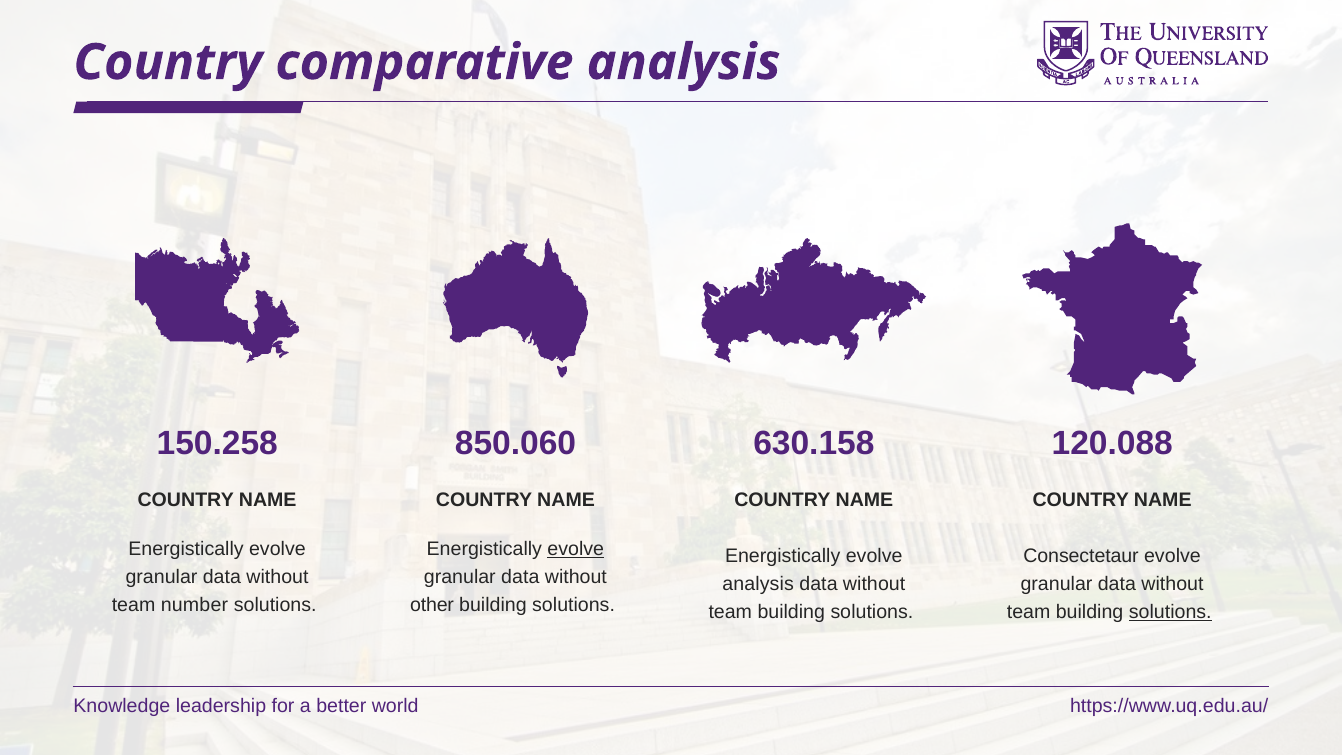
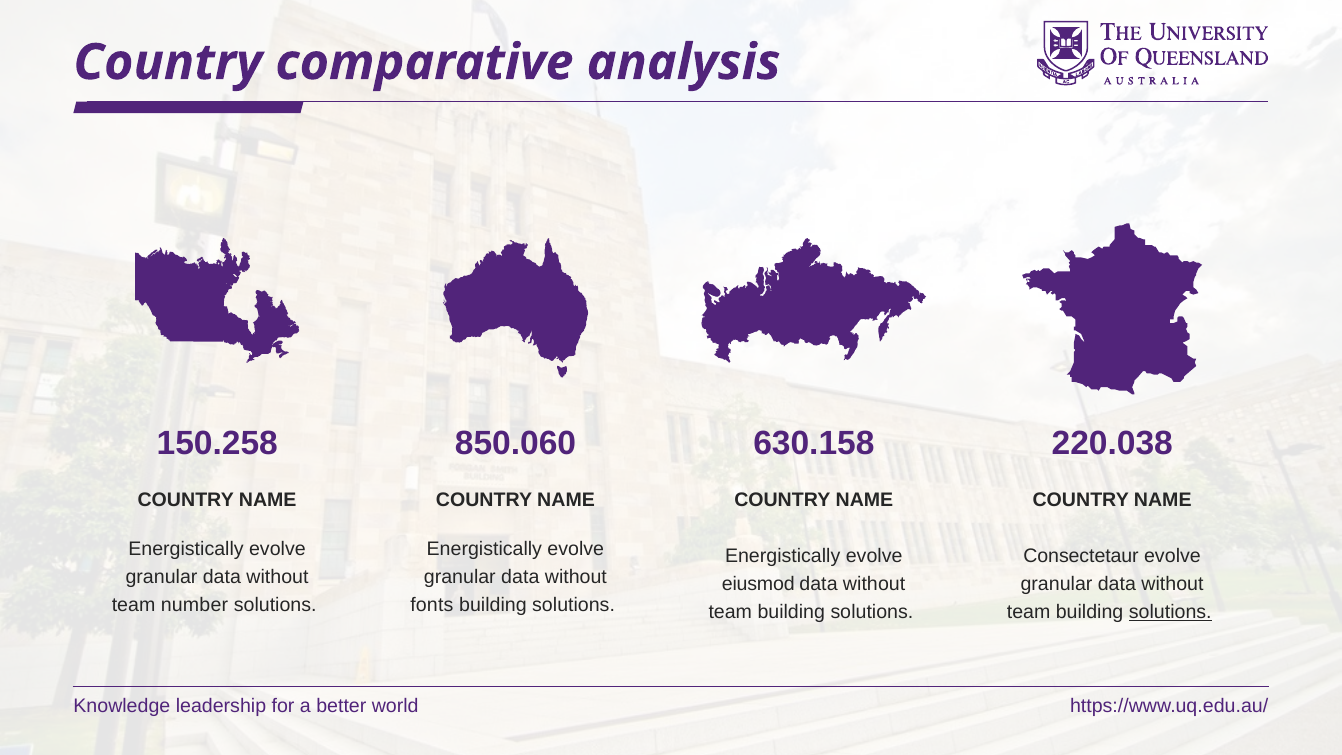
120.088: 120.088 -> 220.038 (1112, 443)
evolve underline: present -> none (576, 549)
analysis: analysis -> eiusmod (758, 584)
other: other -> fonts (432, 605)
